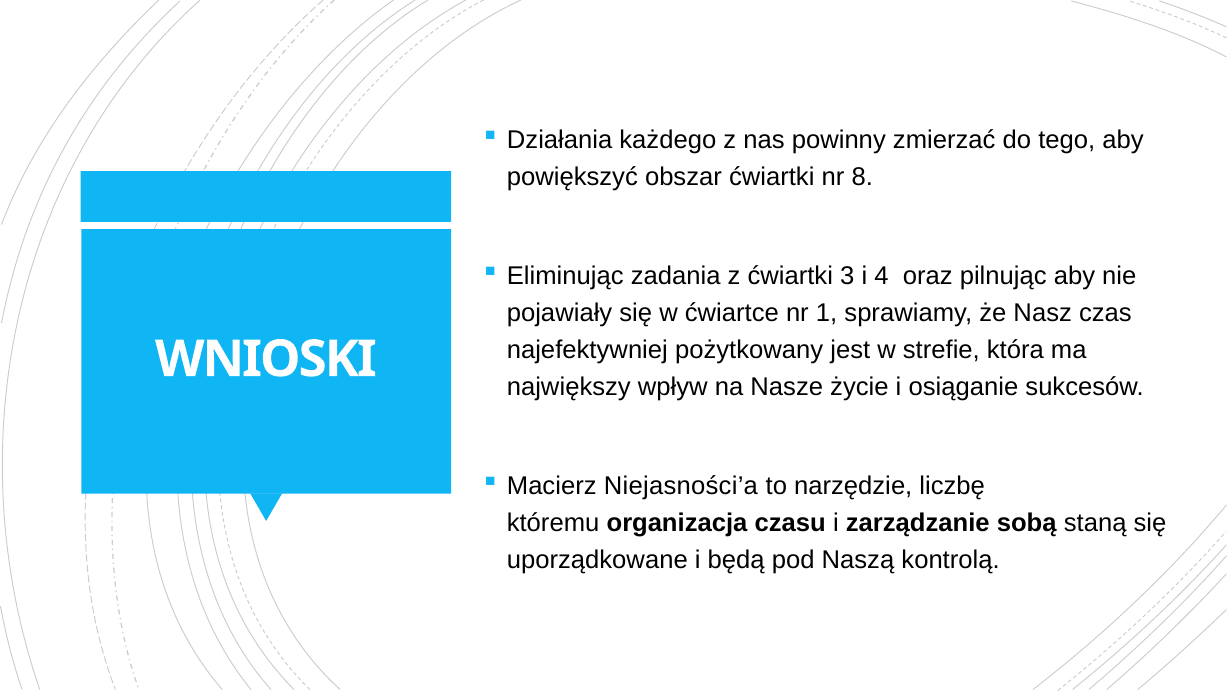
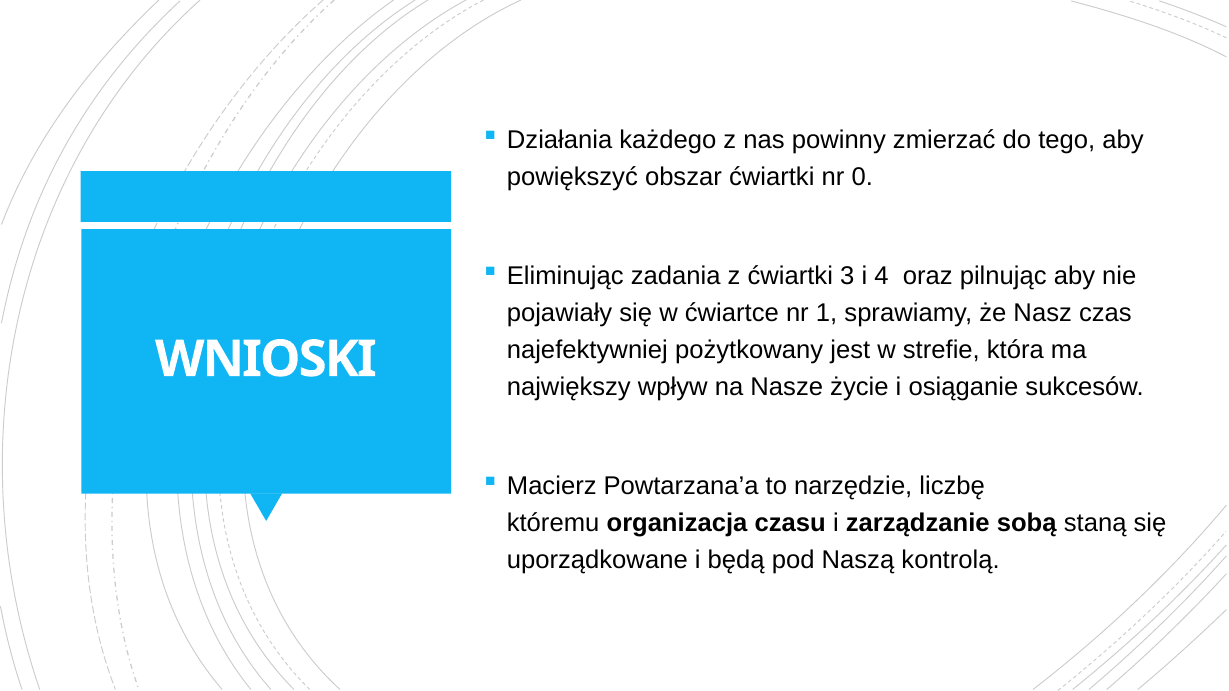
8: 8 -> 0 (862, 177)
Niejasności’a: Niejasności’a -> Powtarzana’a (681, 487)
